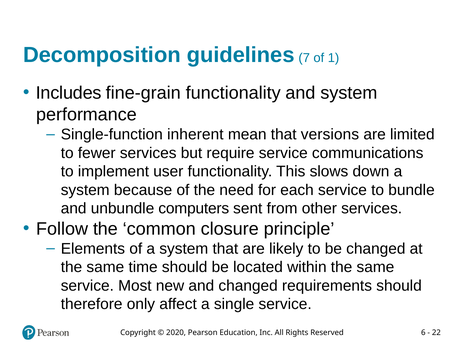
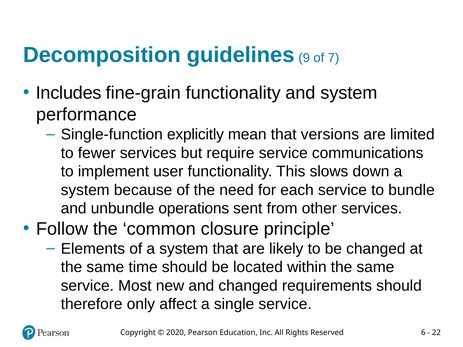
7: 7 -> 9 (304, 58)
1: 1 -> 7 (334, 58)
inherent: inherent -> explicitly (195, 135)
computers: computers -> operations (194, 209)
